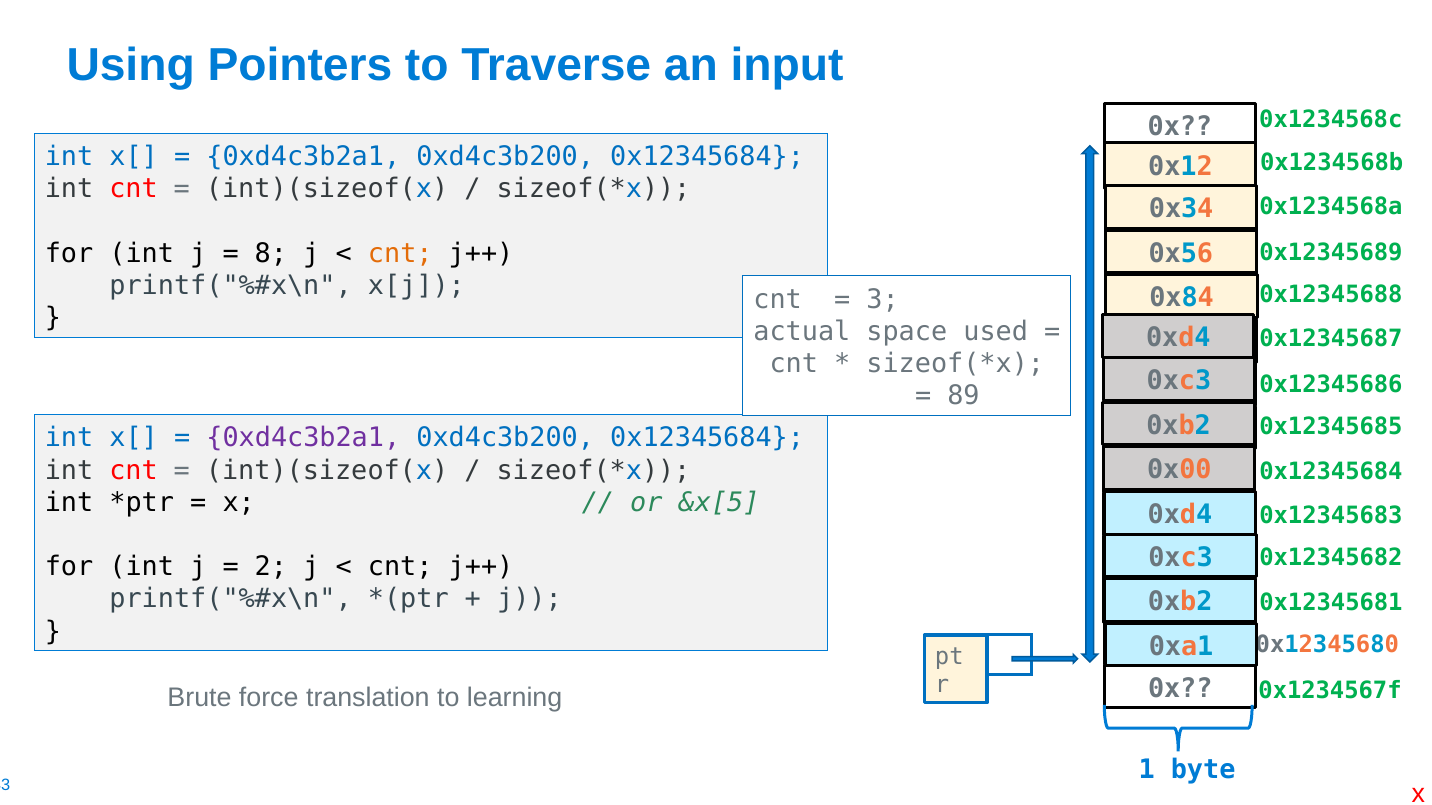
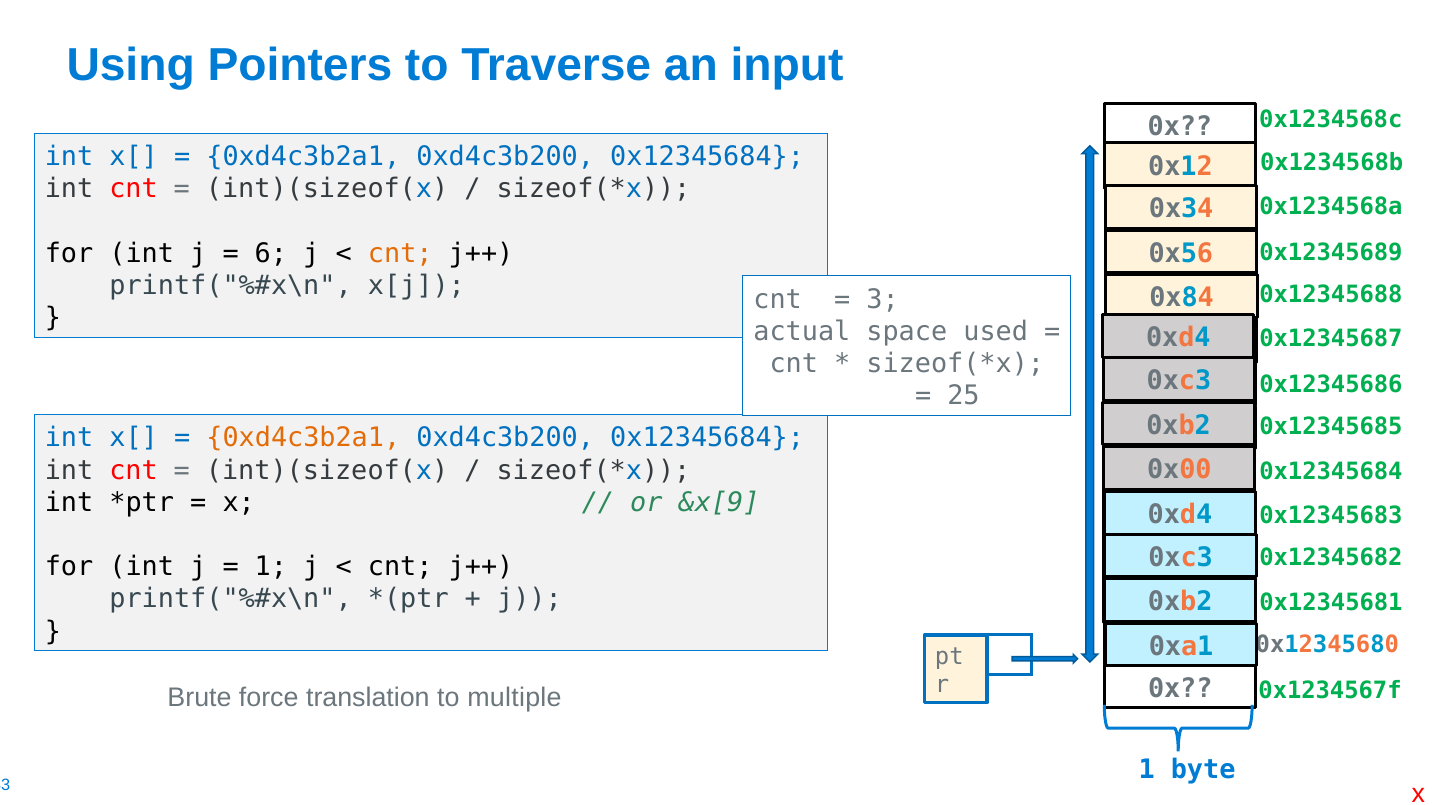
8: 8 -> 6 (271, 254)
89: 89 -> 25 (963, 396)
0xd4c3b2a1 colour: purple -> orange (303, 438)
&x[5: &x[5 -> &x[9 (719, 503)
2: 2 -> 1 (271, 567)
learning: learning -> multiple (514, 698)
